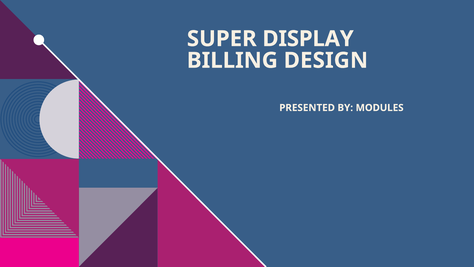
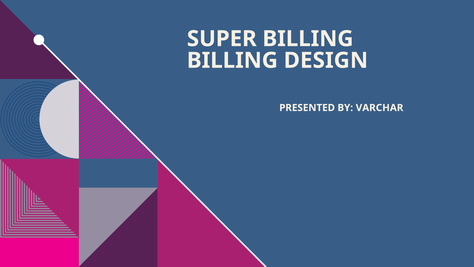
SUPER DISPLAY: DISPLAY -> BILLING (308, 39)
MODULES: MODULES -> VARCHAR (380, 108)
